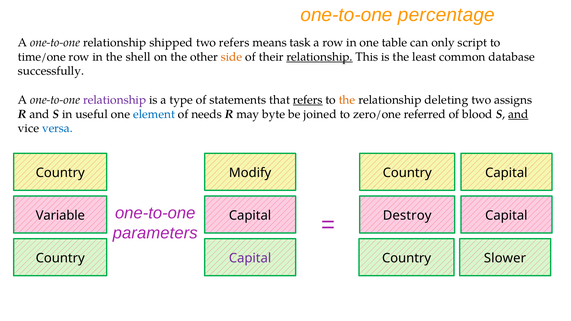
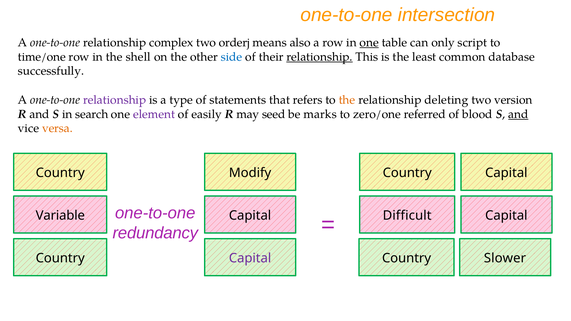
percentage: percentage -> intersection (447, 15)
shipped: shipped -> complex (171, 43)
two refers: refers -> orderj (234, 43)
task: task -> also (300, 43)
one underline: none -> present (369, 43)
side colour: orange -> blue (232, 57)
refers underline: present -> none (308, 100)
assigns: assigns -> version (513, 100)
useful: useful -> search (92, 114)
element colour: blue -> purple (154, 114)
needs: needs -> easily (207, 114)
byte: byte -> seed (274, 114)
joined: joined -> marks (320, 114)
versa colour: blue -> orange (57, 128)
Destroy: Destroy -> Difficult (407, 216)
parameters: parameters -> redundancy (155, 233)
